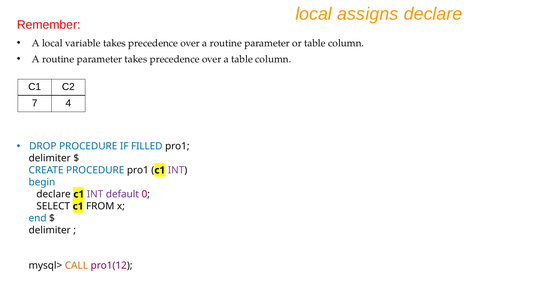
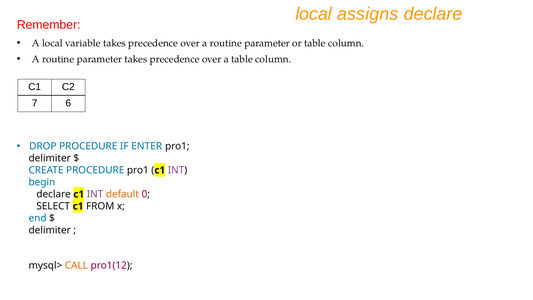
4: 4 -> 6 (68, 103)
FILLED: FILLED -> ENTER (147, 146)
default colour: purple -> orange (122, 194)
